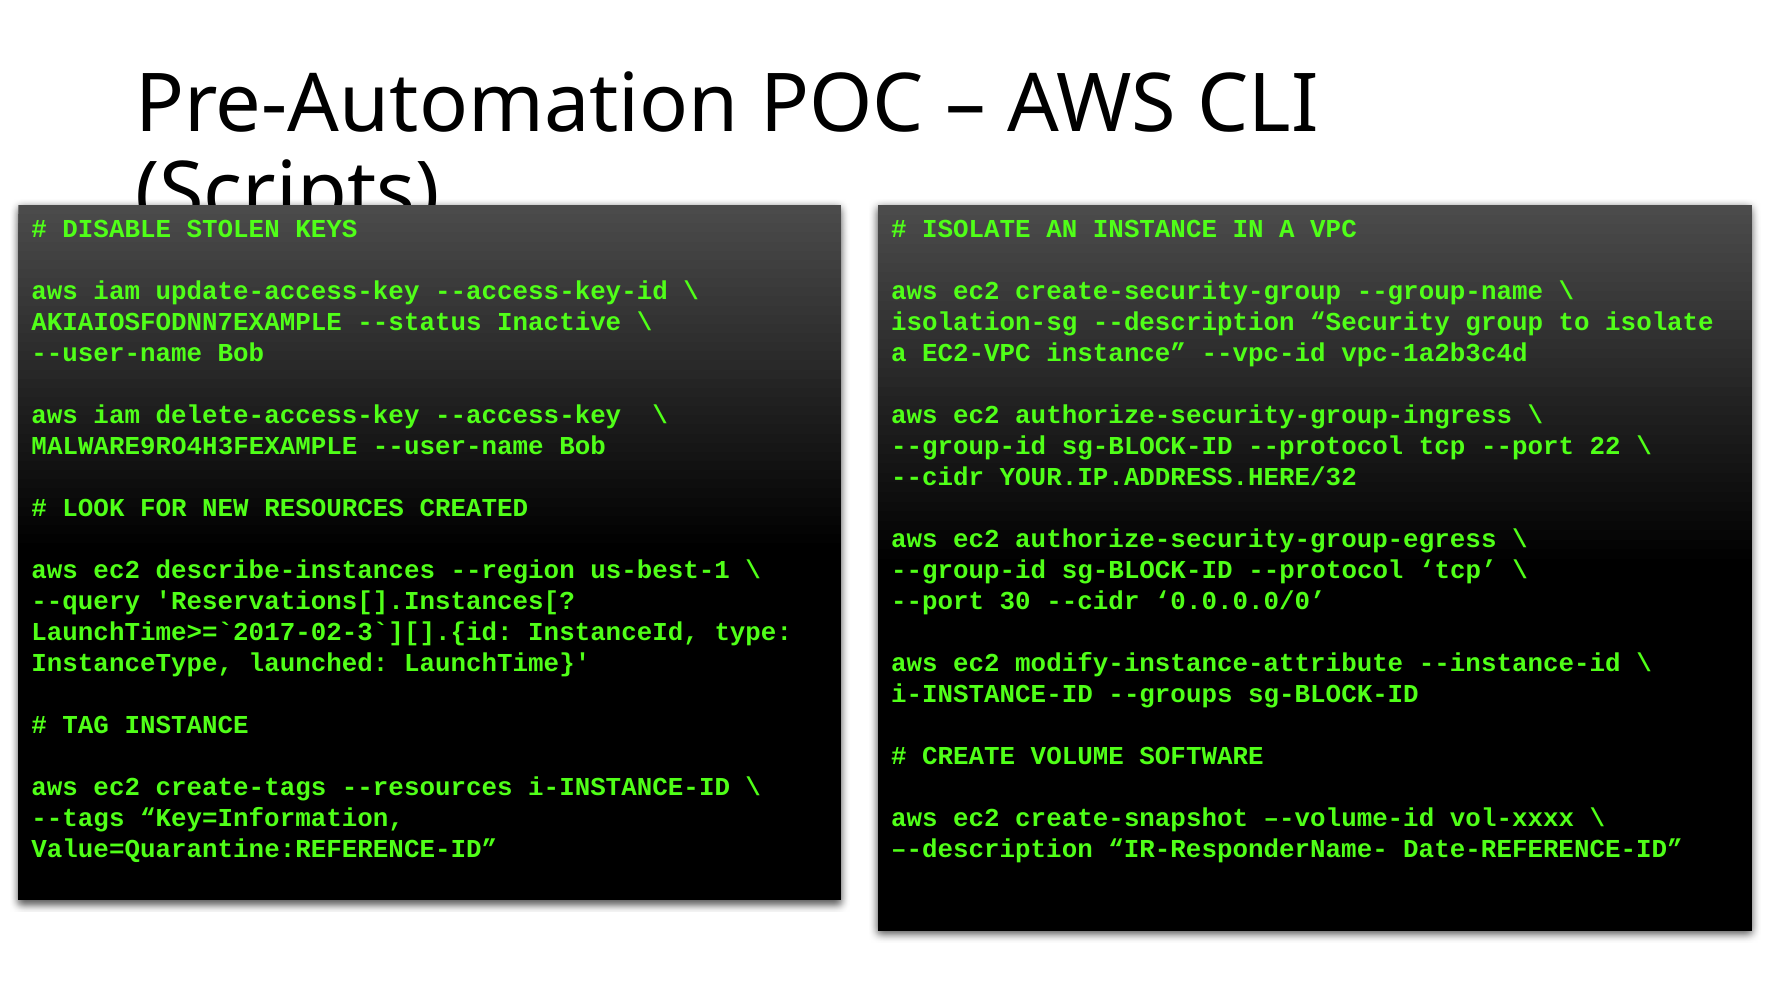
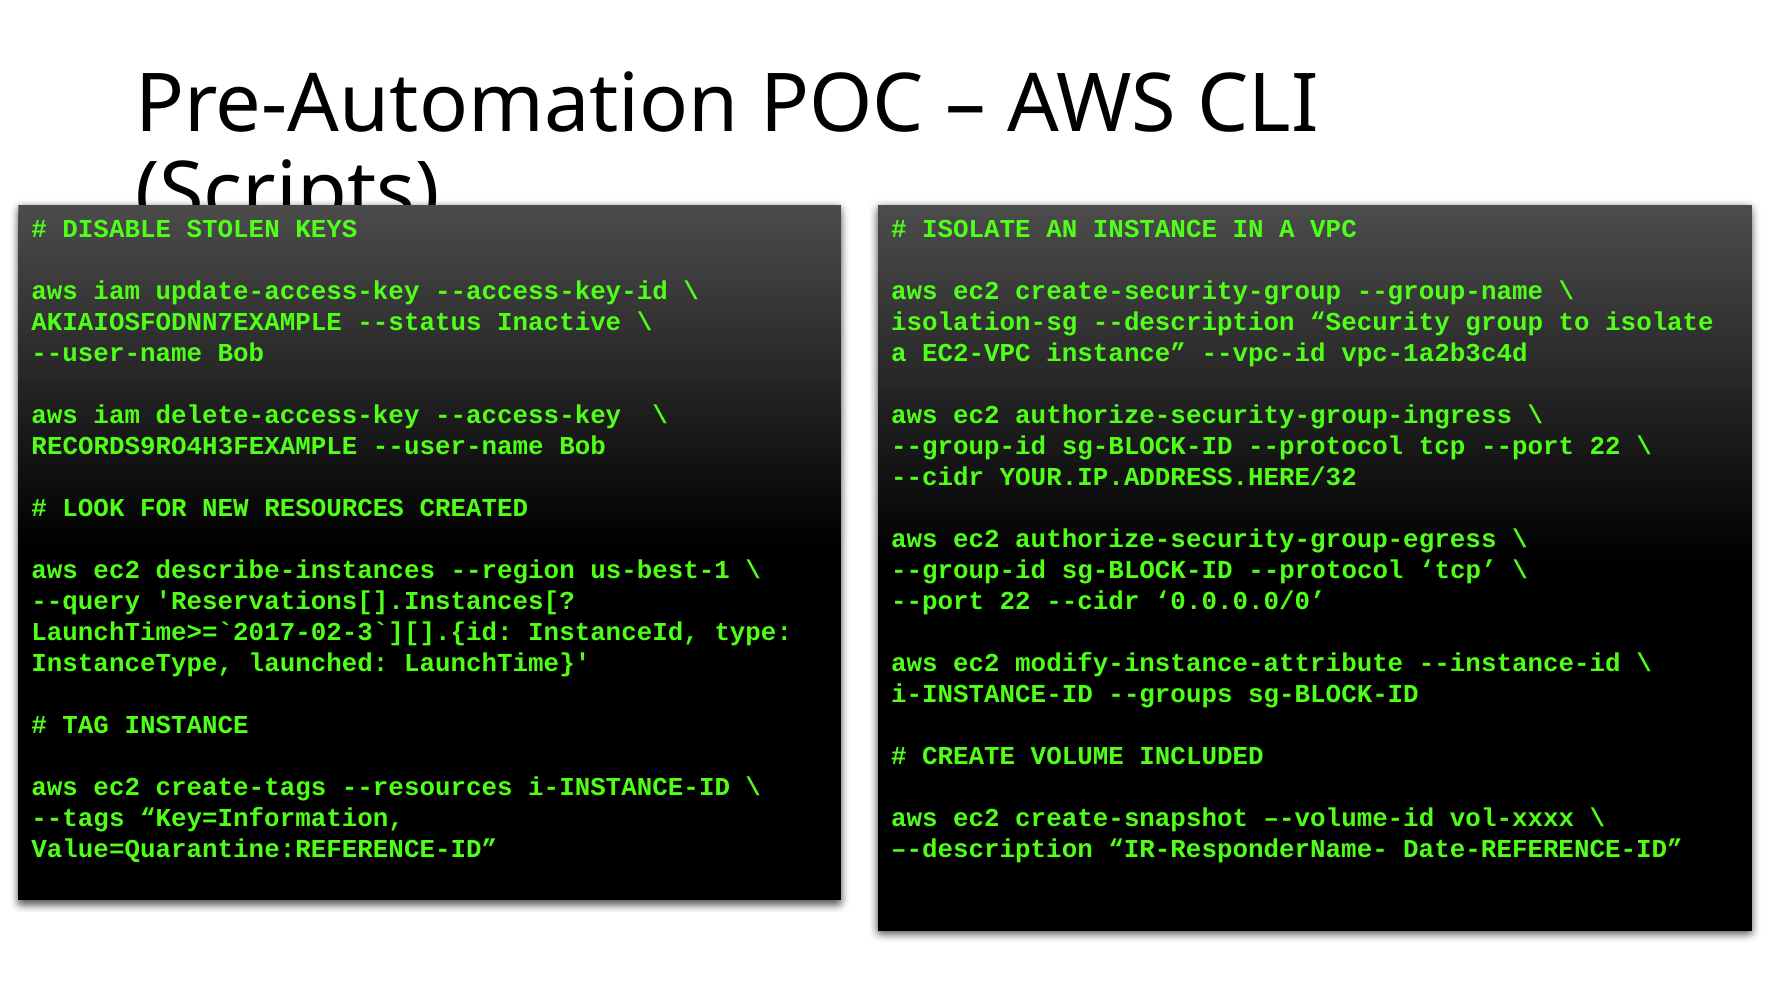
MALWARE9RO4H3FEXAMPLE: MALWARE9RO4H3FEXAMPLE -> RECORDS9RO4H3FEXAMPLE (194, 446)
30: 30 -> 22 (1015, 601)
SOFTWARE: SOFTWARE -> INCLUDED (1202, 756)
